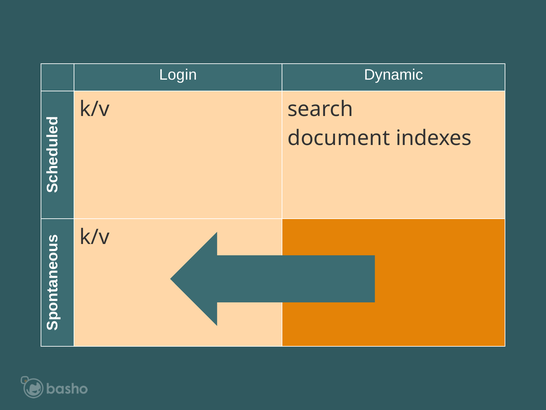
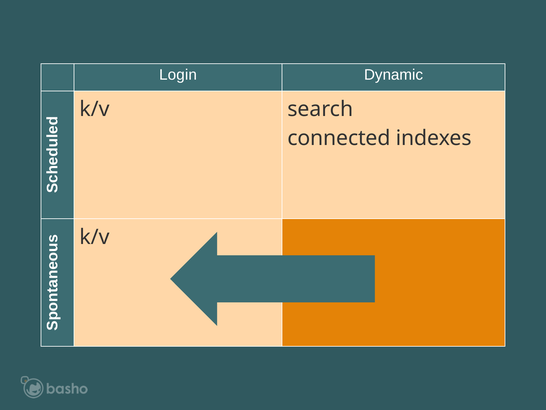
document: document -> connected (339, 138)
